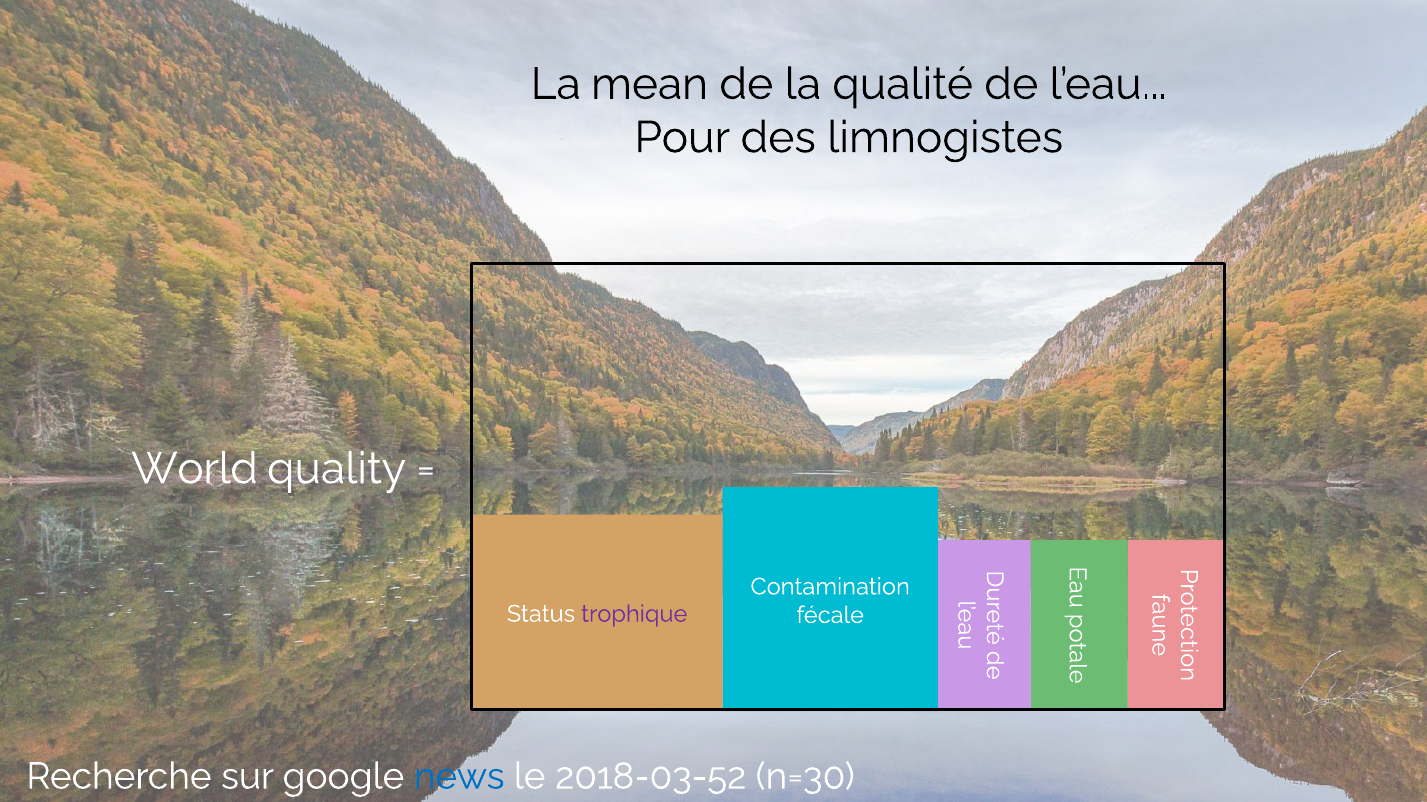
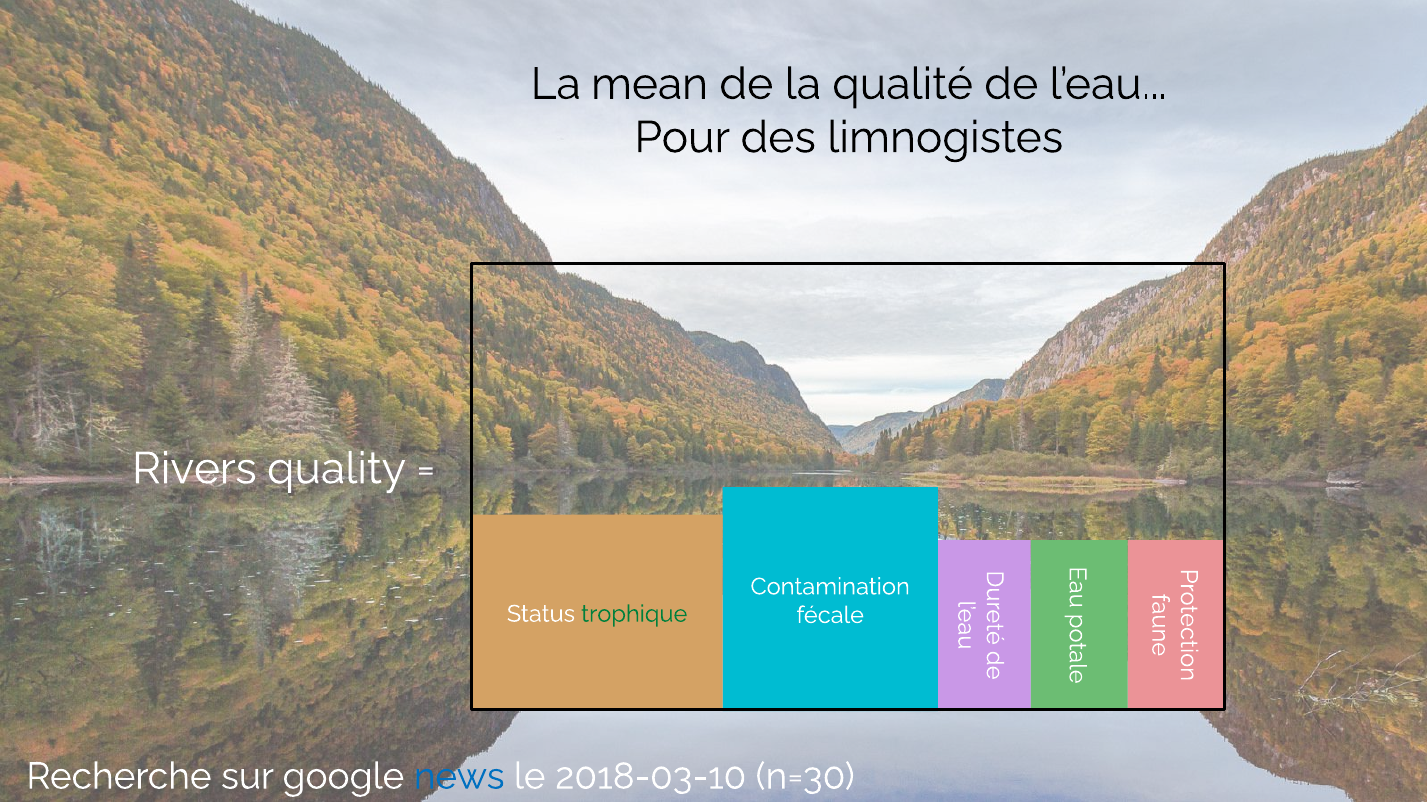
World: World -> Rivers (194, 469)
trophique colour: purple -> green (634, 614)
2018-03-52: 2018-03-52 -> 2018-03-10 (651, 777)
